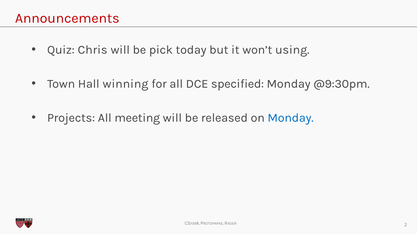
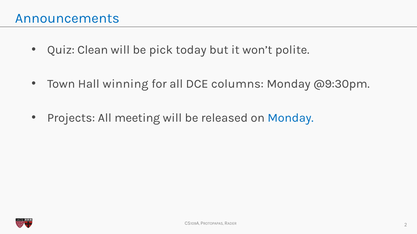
Announcements colour: red -> blue (67, 18)
Chris: Chris -> Clean (93, 50)
using: using -> polite (292, 50)
specified: specified -> columns (237, 84)
